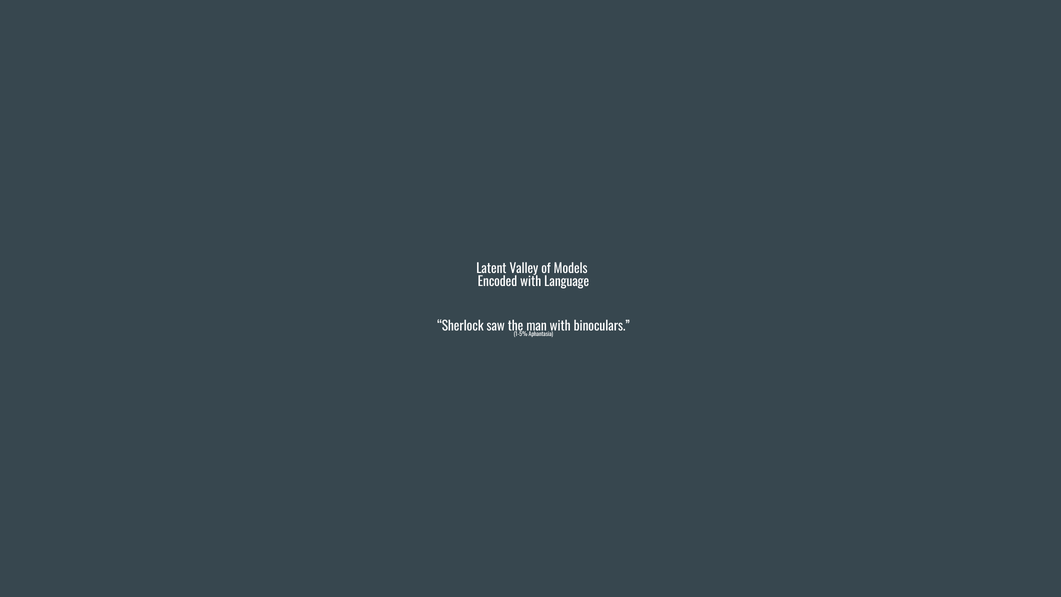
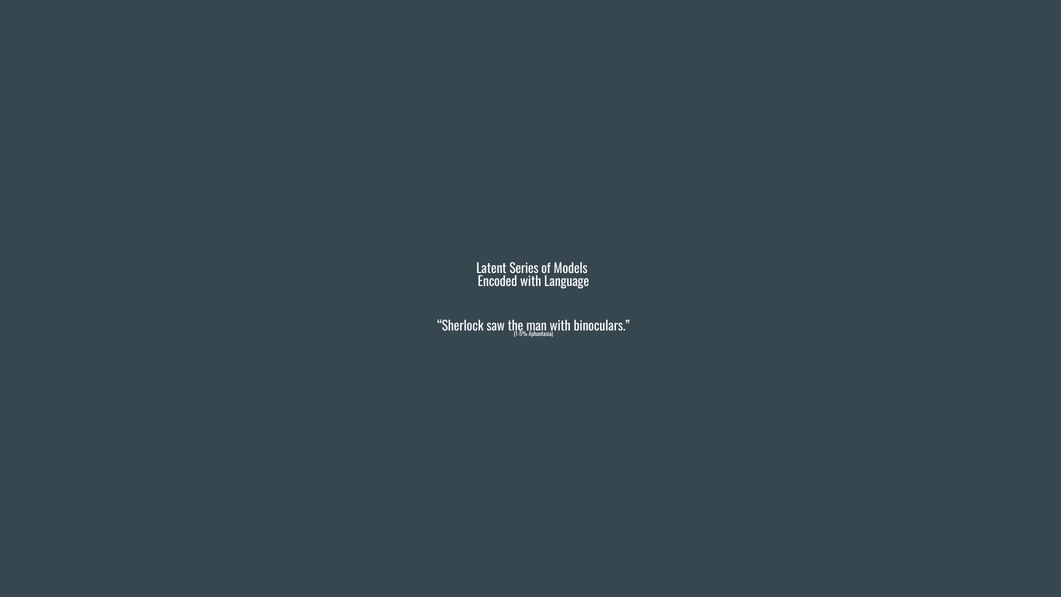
Valley: Valley -> Series (524, 269)
